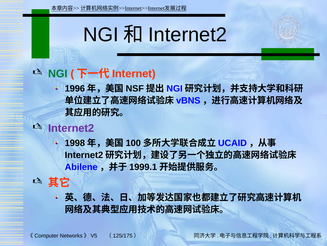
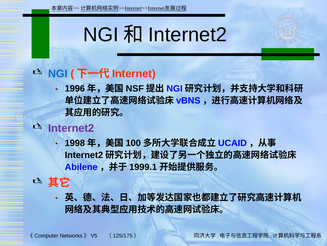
NGI colour: green -> blue (58, 74)
